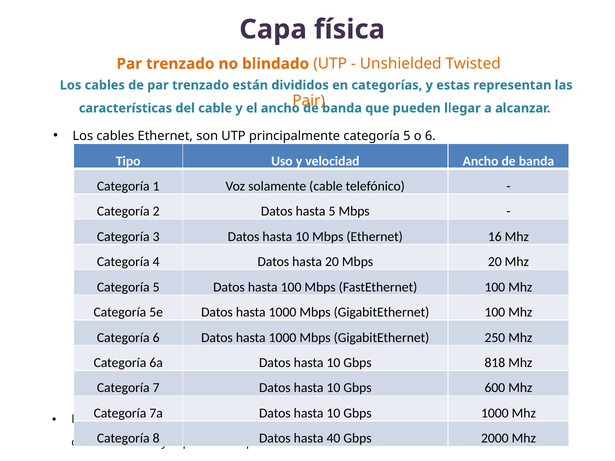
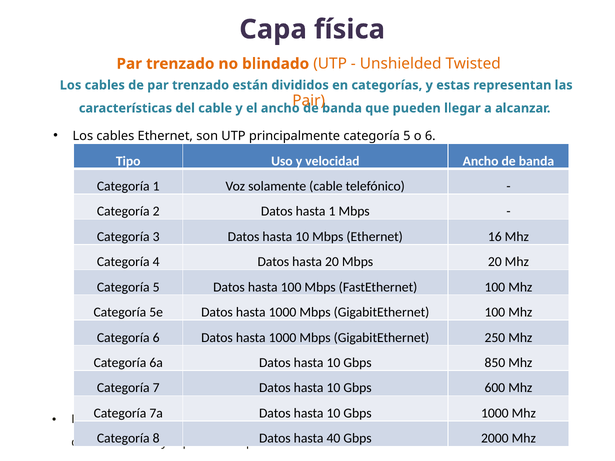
hasta 5: 5 -> 1 (332, 212)
818: 818 -> 850 (495, 363)
